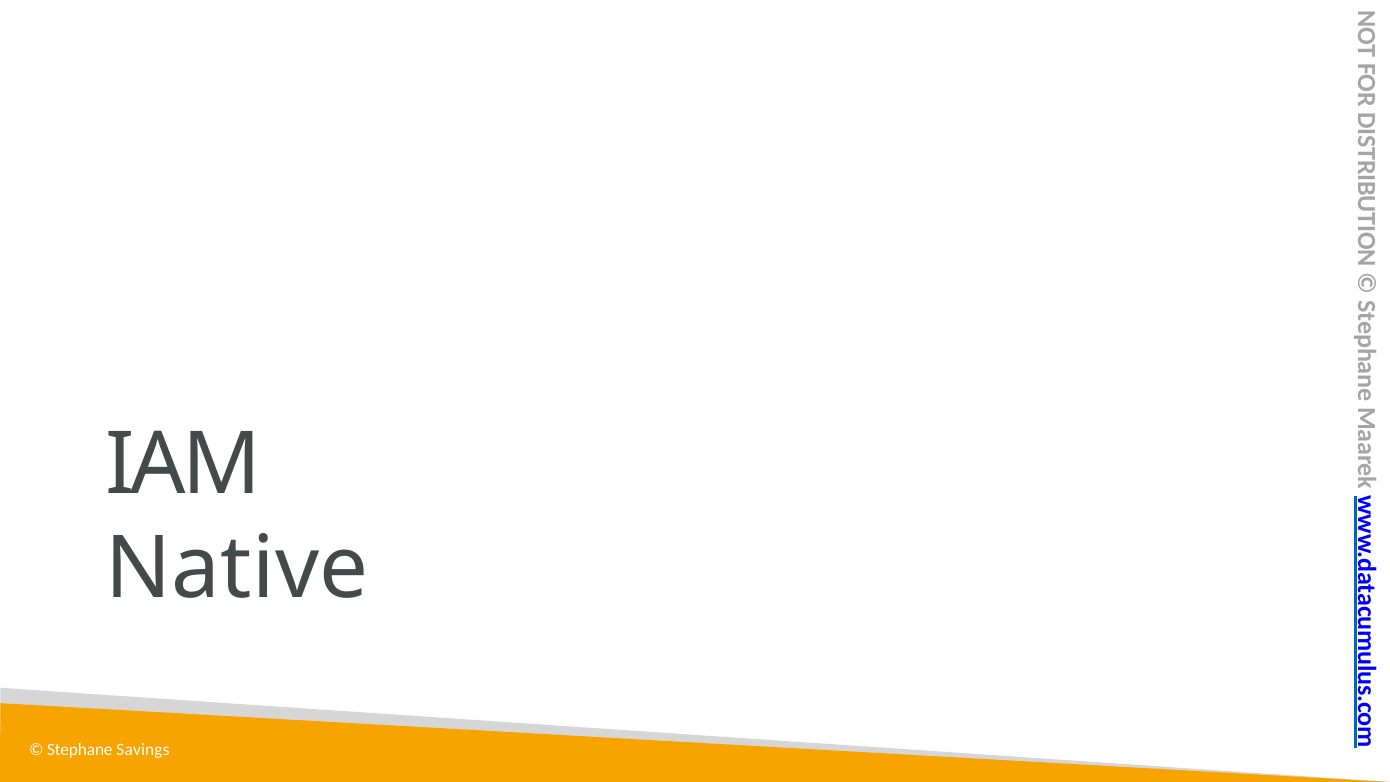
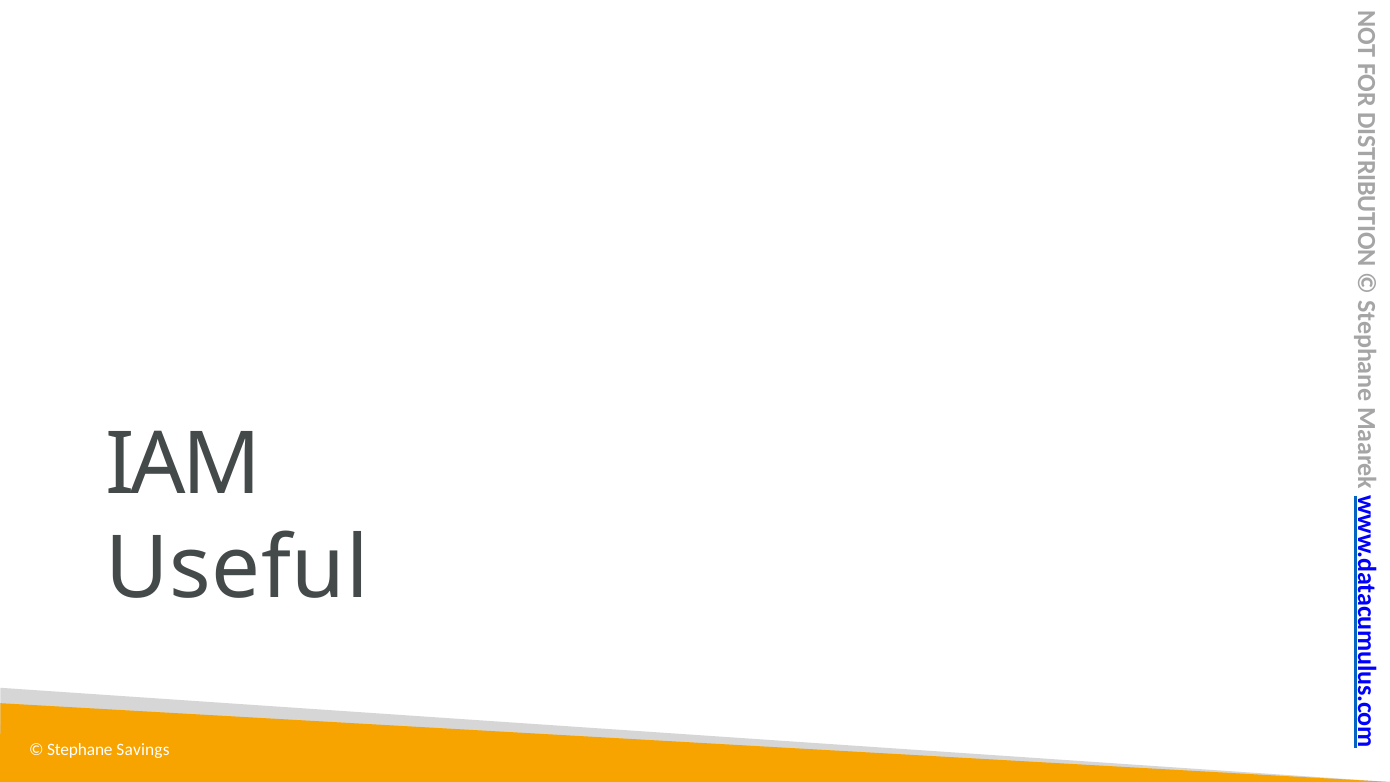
Native: Native -> Useful (237, 569)
